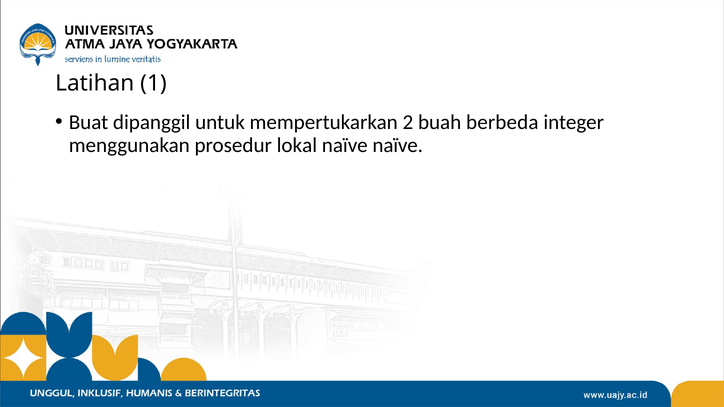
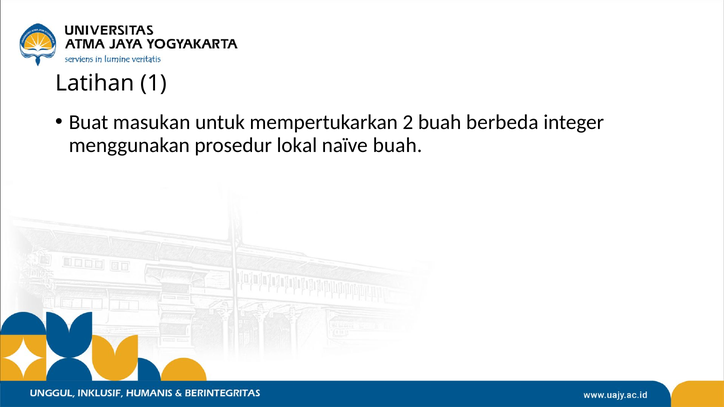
dipanggil: dipanggil -> masukan (152, 122)
naïve naïve: naïve -> buah (398, 145)
